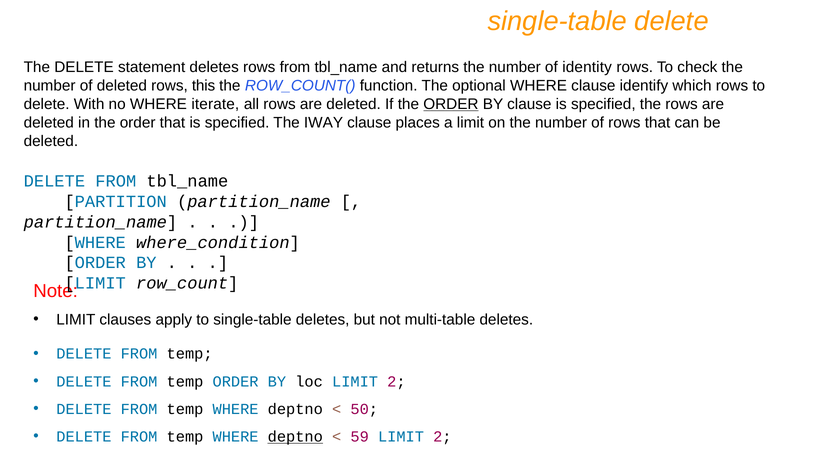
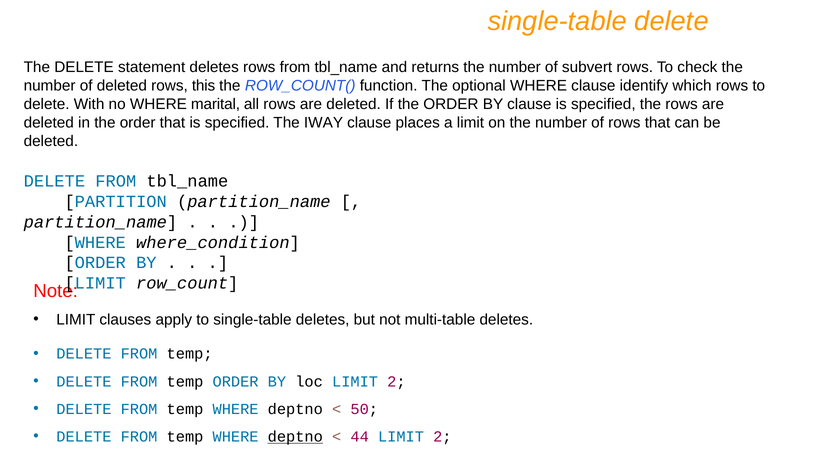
identity: identity -> subvert (587, 67)
iterate: iterate -> marital (215, 104)
ORDER underline: present -> none (451, 104)
59: 59 -> 44 (360, 436)
